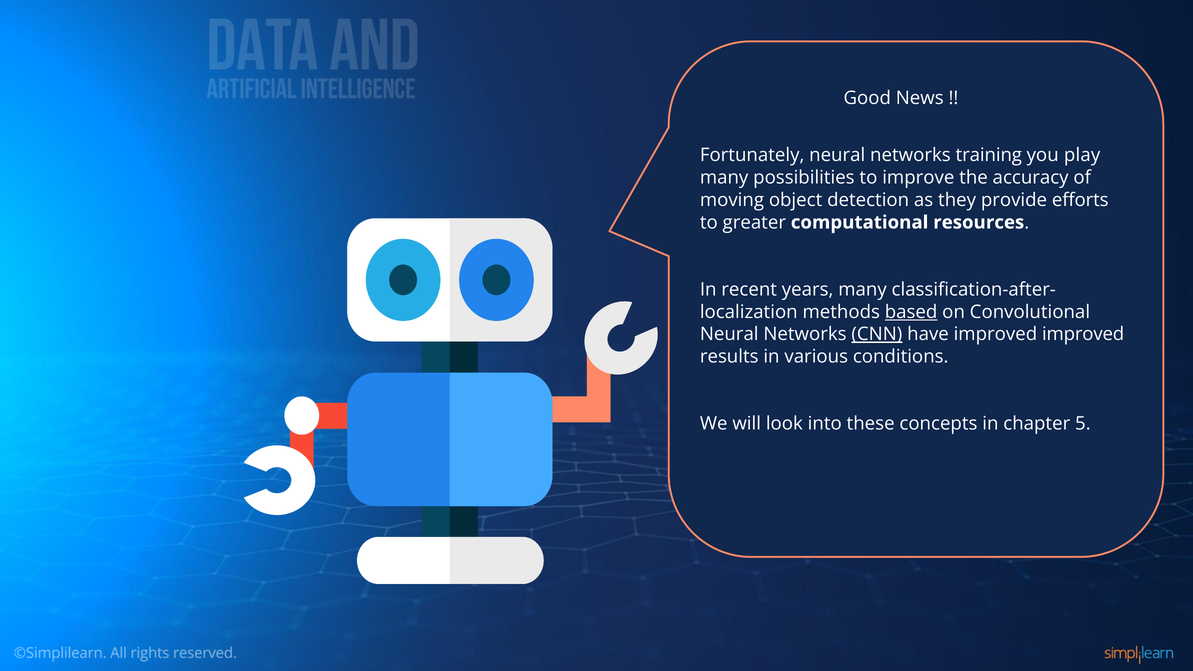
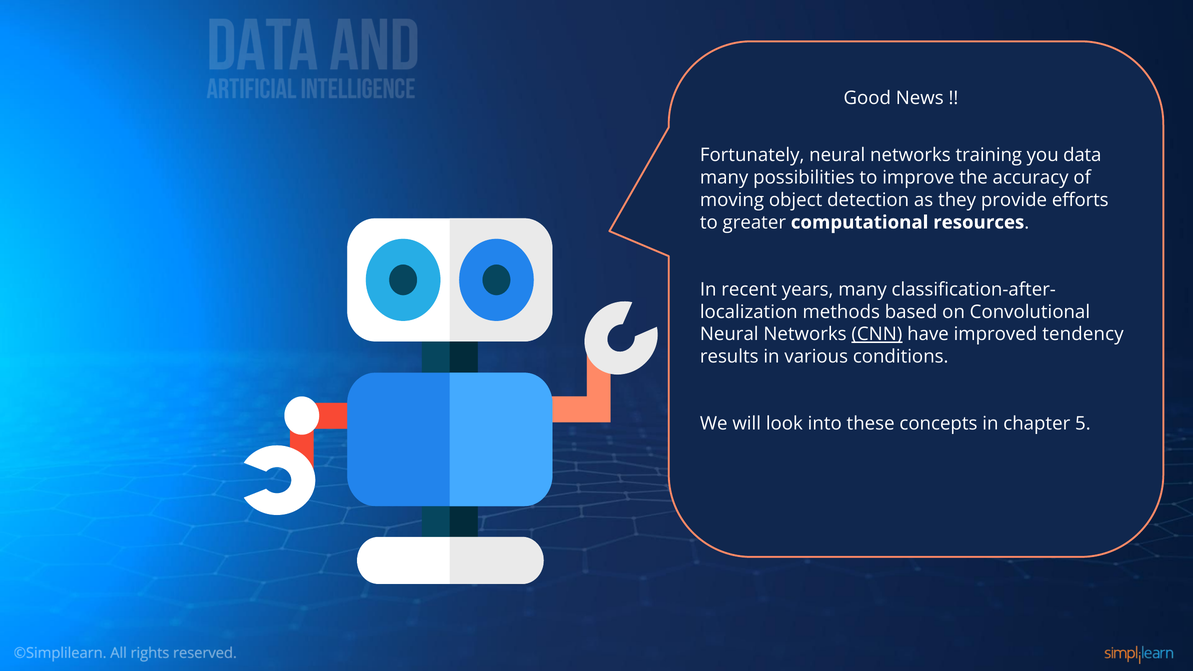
play: play -> data (1082, 155)
based underline: present -> none (911, 312)
improved improved: improved -> tendency (1083, 334)
